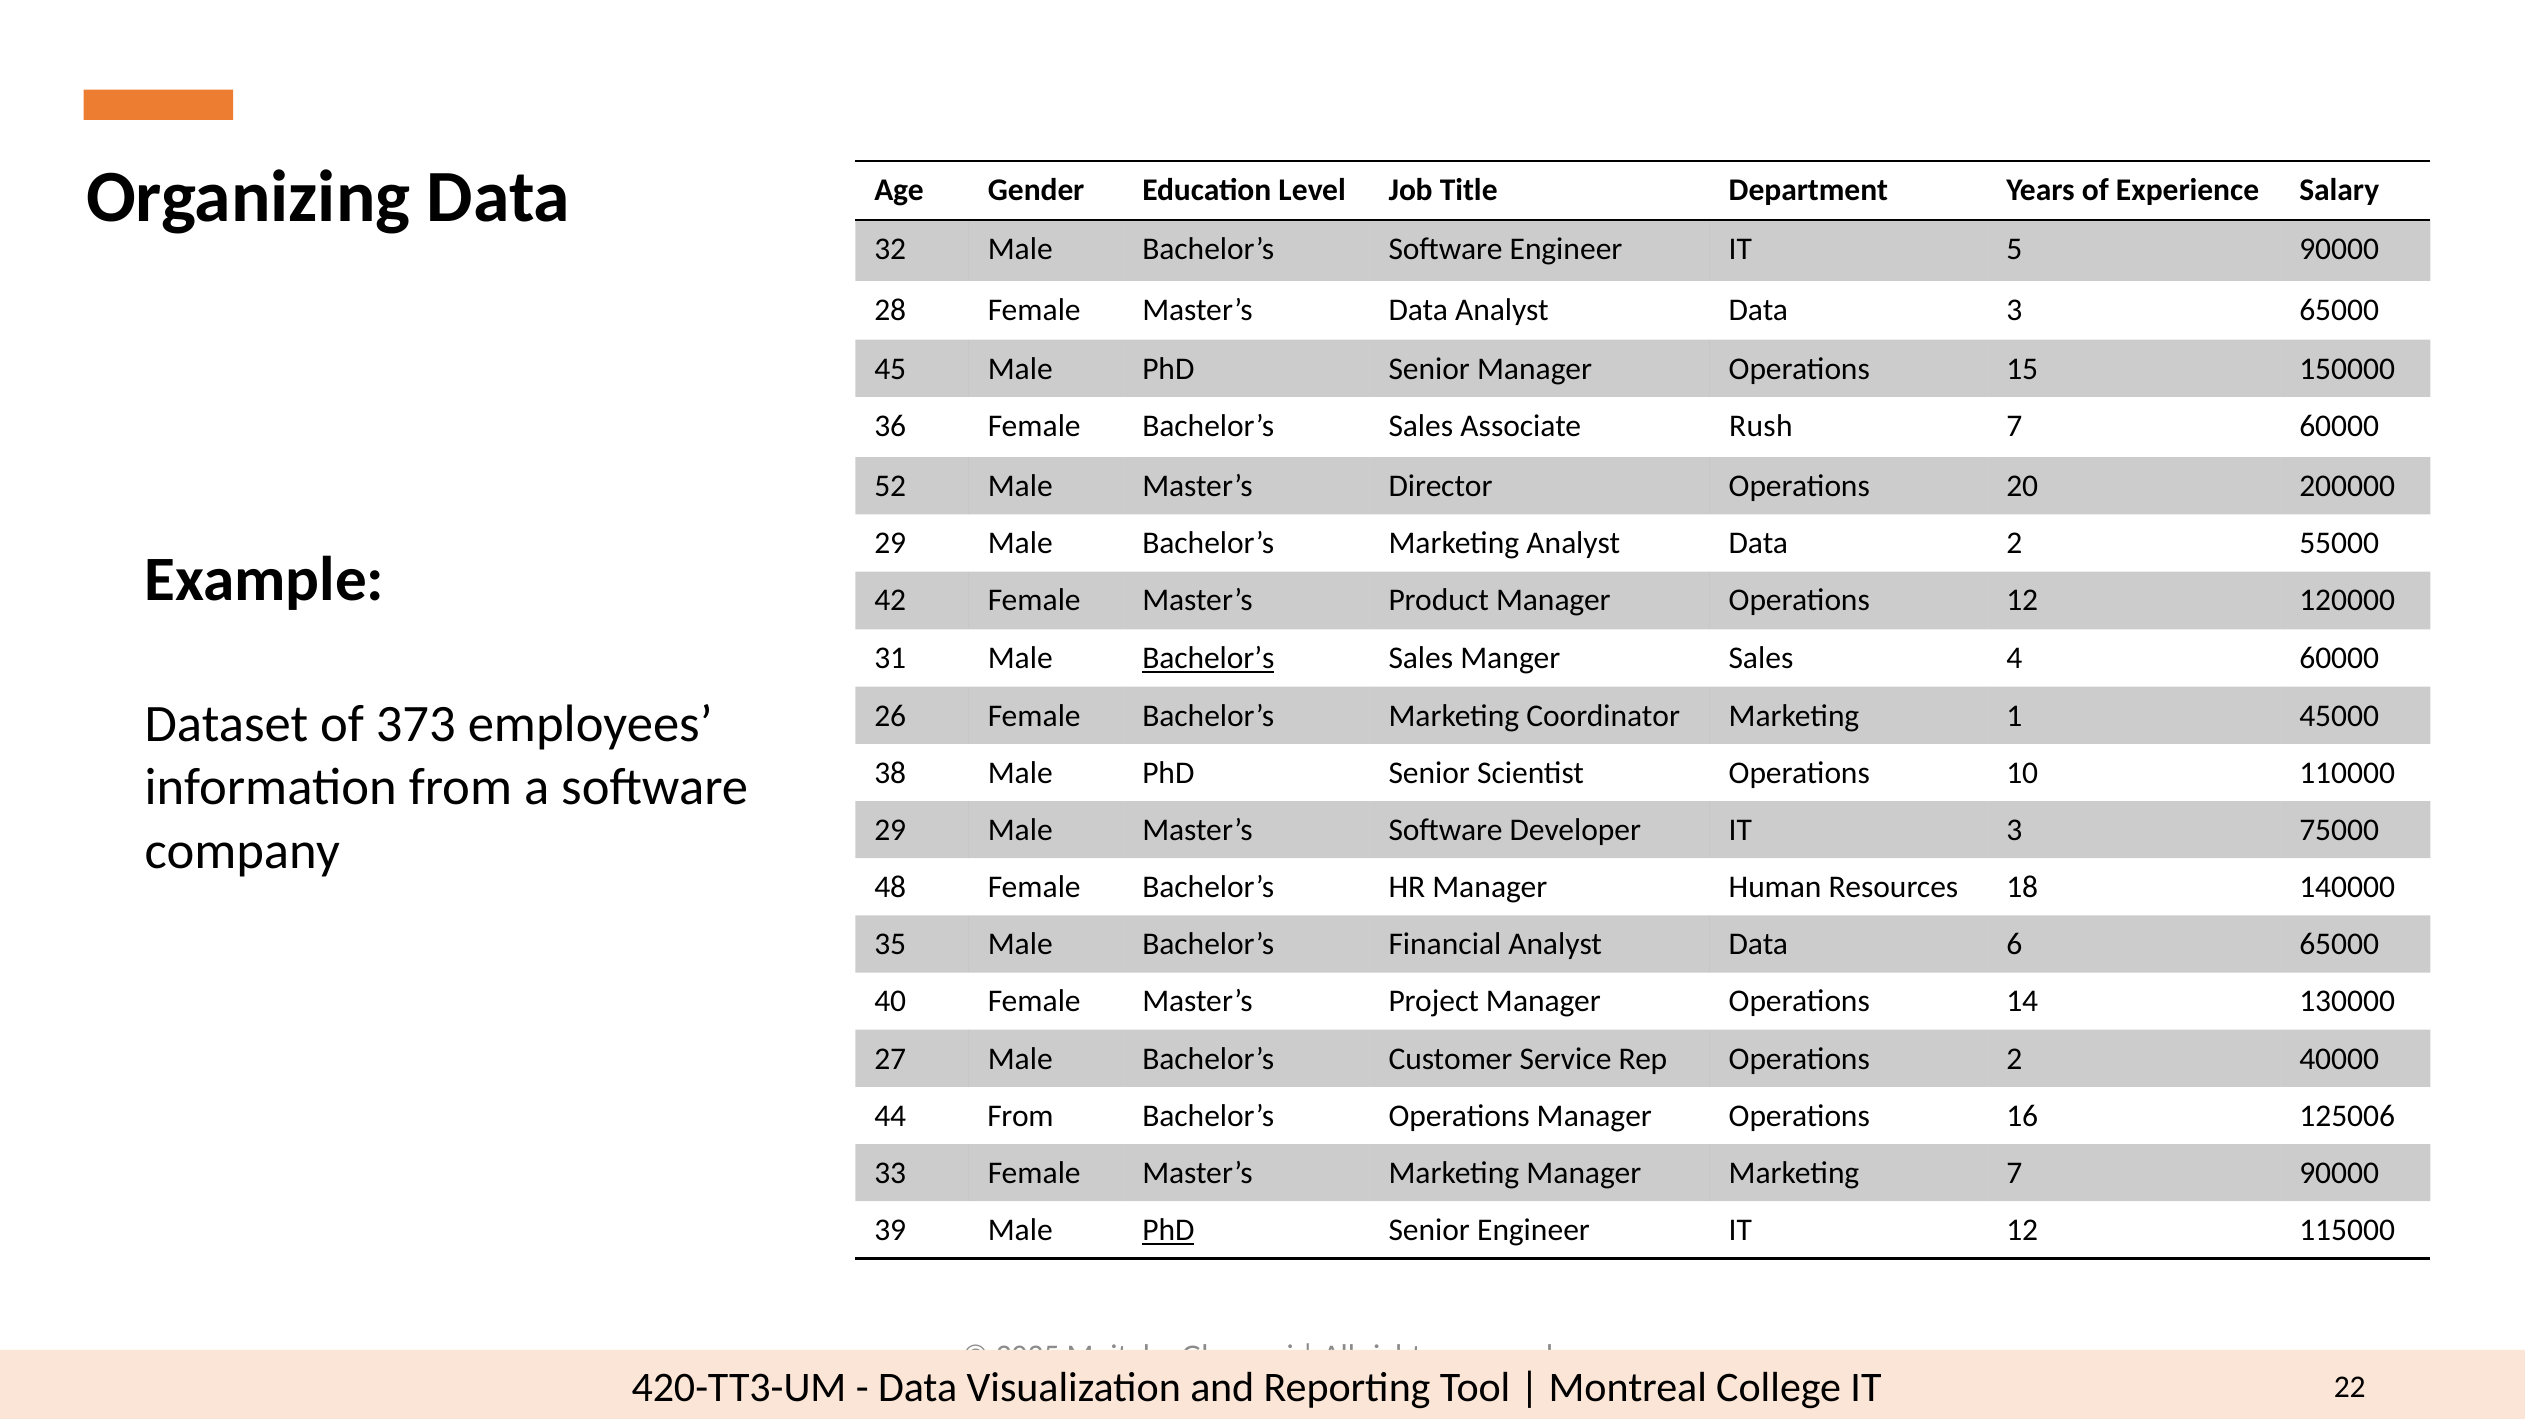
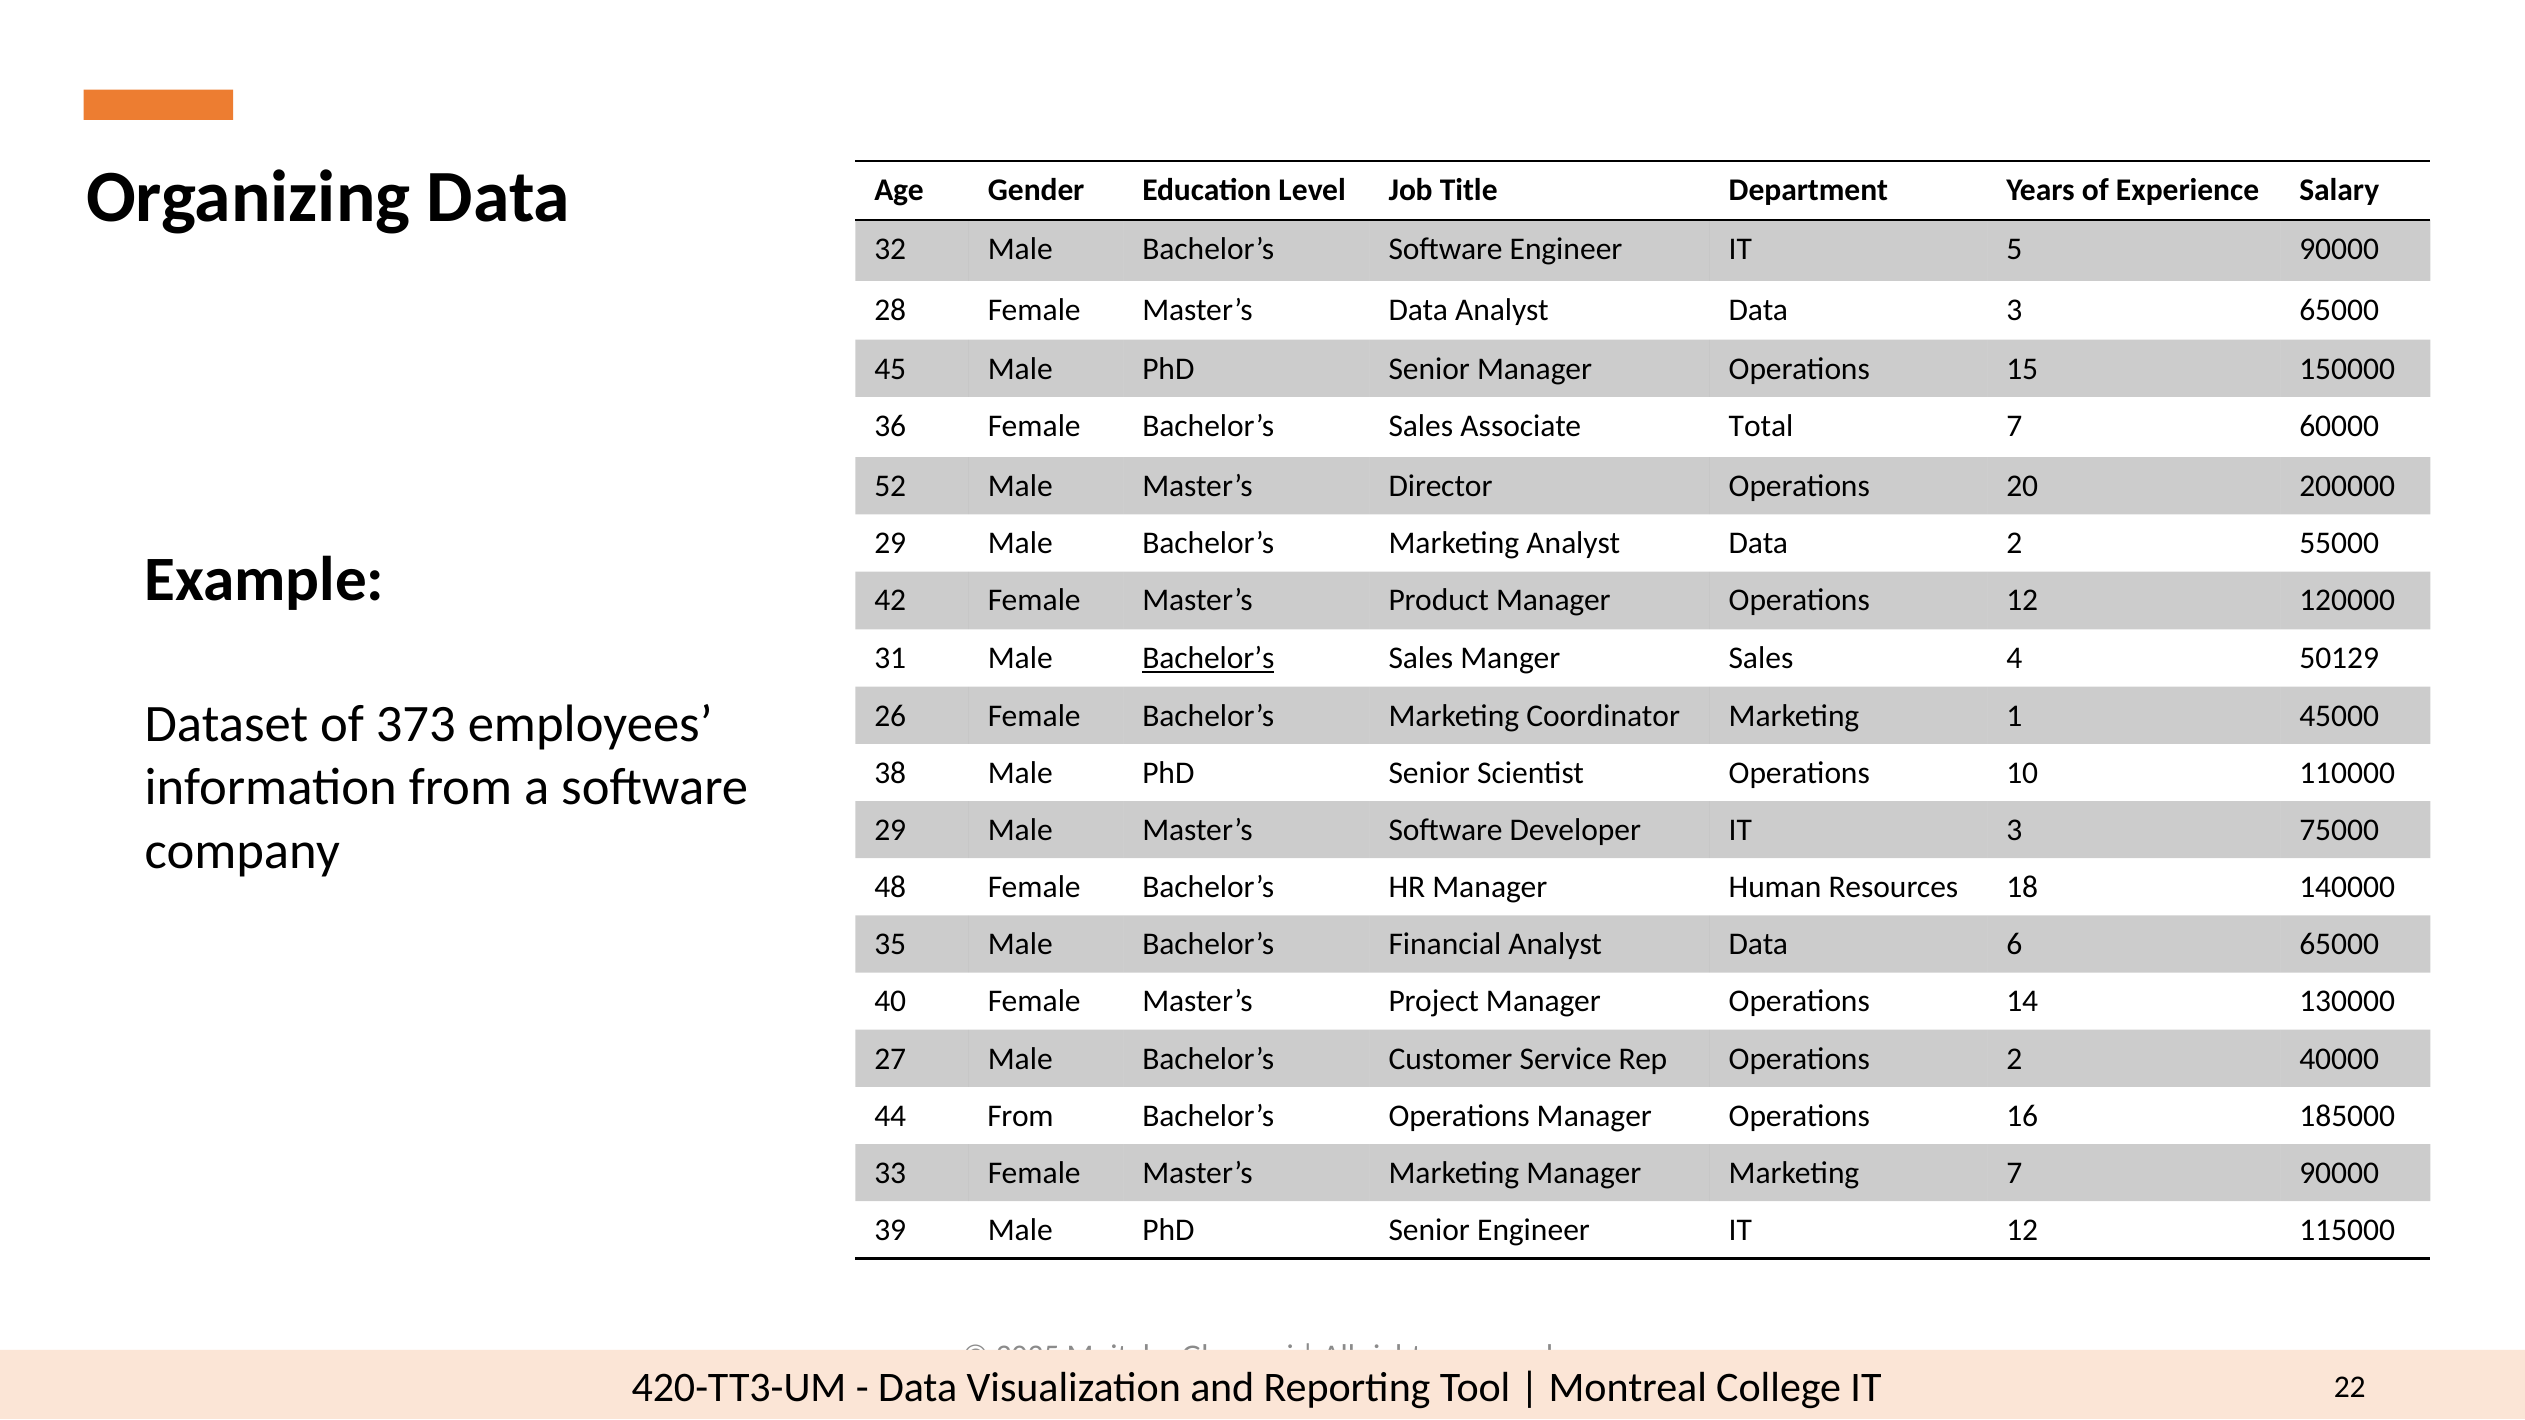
Rush: Rush -> Total (1761, 426)
4 60000: 60000 -> 50129 (2339, 659)
125006: 125006 -> 185000 (2347, 1116)
PhD underline: present -> none (1168, 1231)
